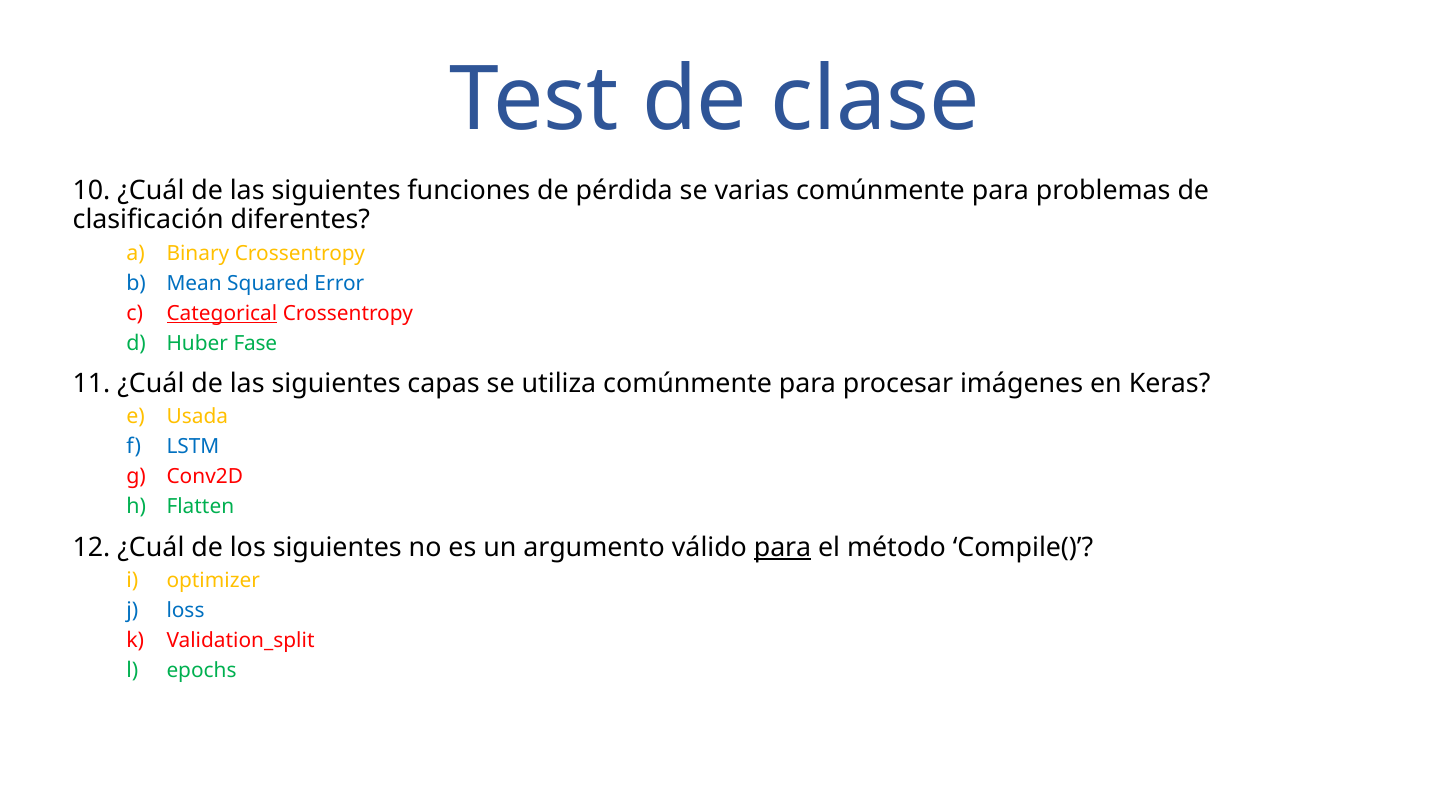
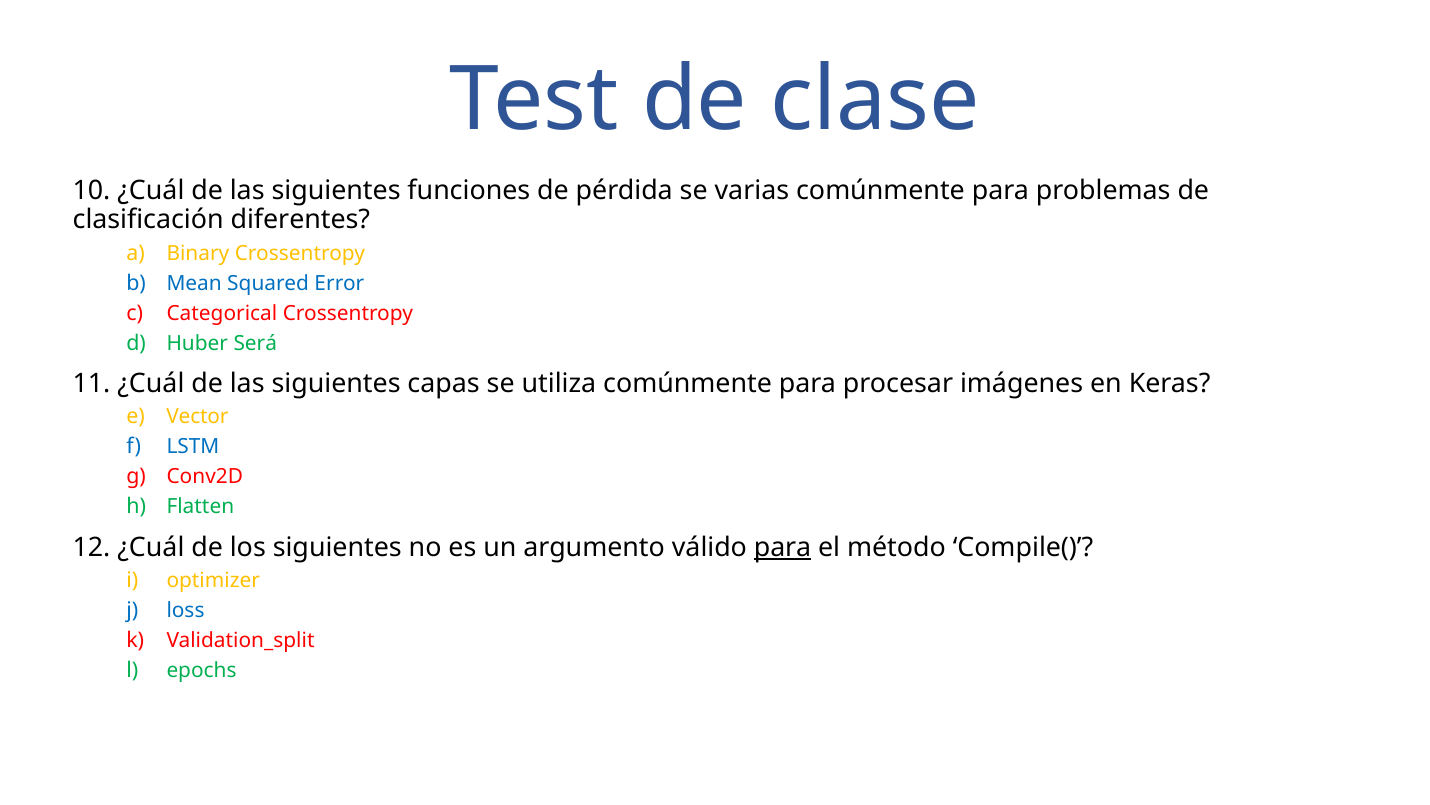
Categorical underline: present -> none (222, 313)
Fase: Fase -> Será (255, 343)
Usada: Usada -> Vector (197, 417)
